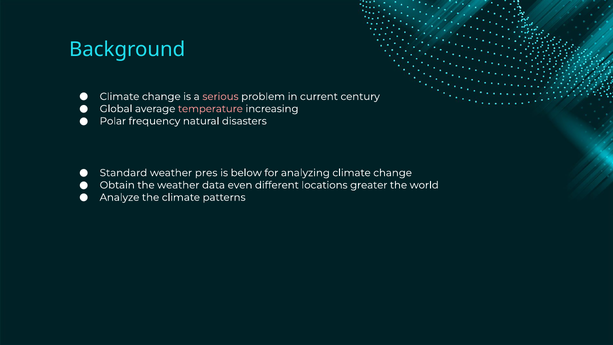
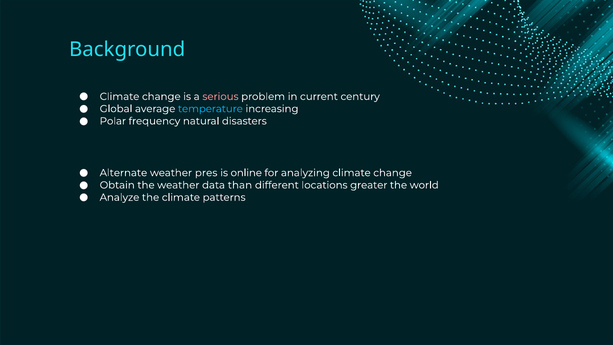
temperature colour: pink -> light blue (210, 109)
Standard: Standard -> Alternate (123, 173)
below: below -> online (246, 173)
even: even -> than (240, 185)
